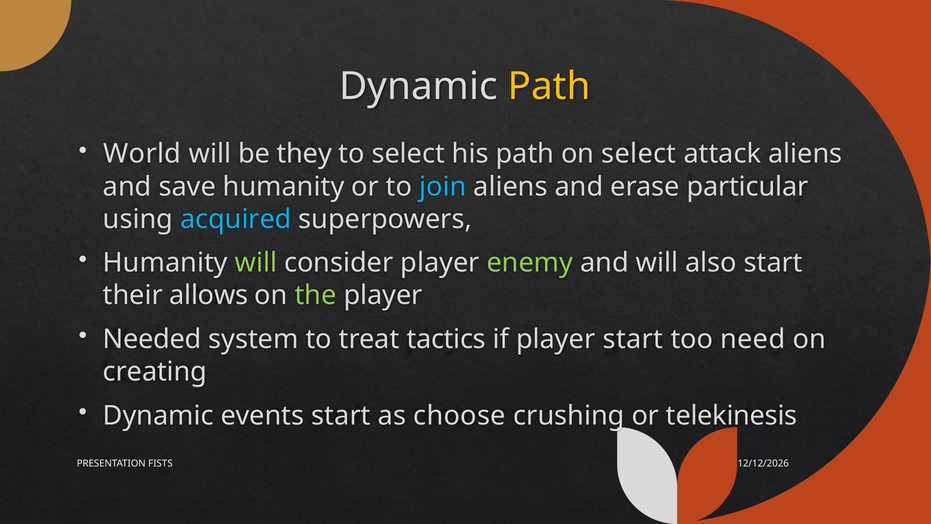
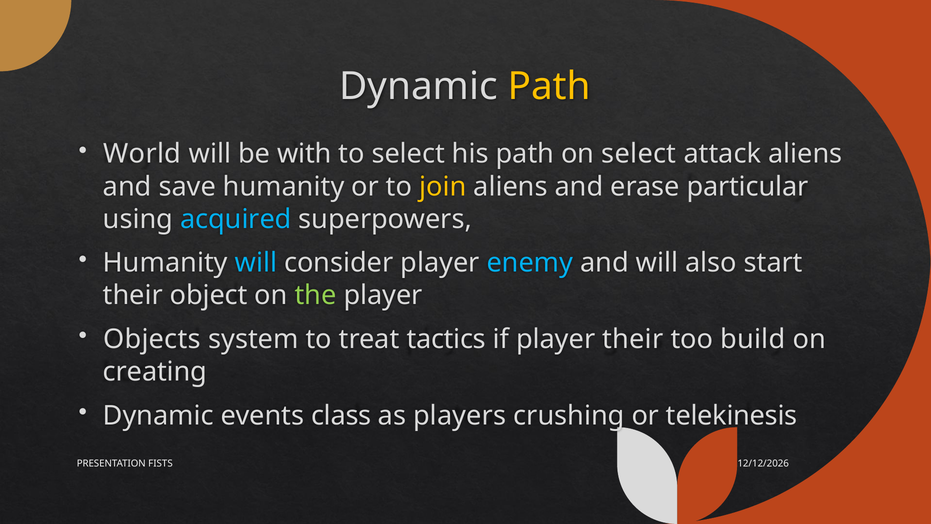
they: they -> with (304, 154)
join colour: light blue -> yellow (443, 186)
will colour: light green -> light blue (256, 263)
enemy colour: light green -> light blue (530, 263)
allows: allows -> object (209, 295)
Needed: Needed -> Objects (152, 339)
player start: start -> their (633, 339)
need: need -> build (753, 339)
events start: start -> class (341, 415)
choose: choose -> players (460, 415)
